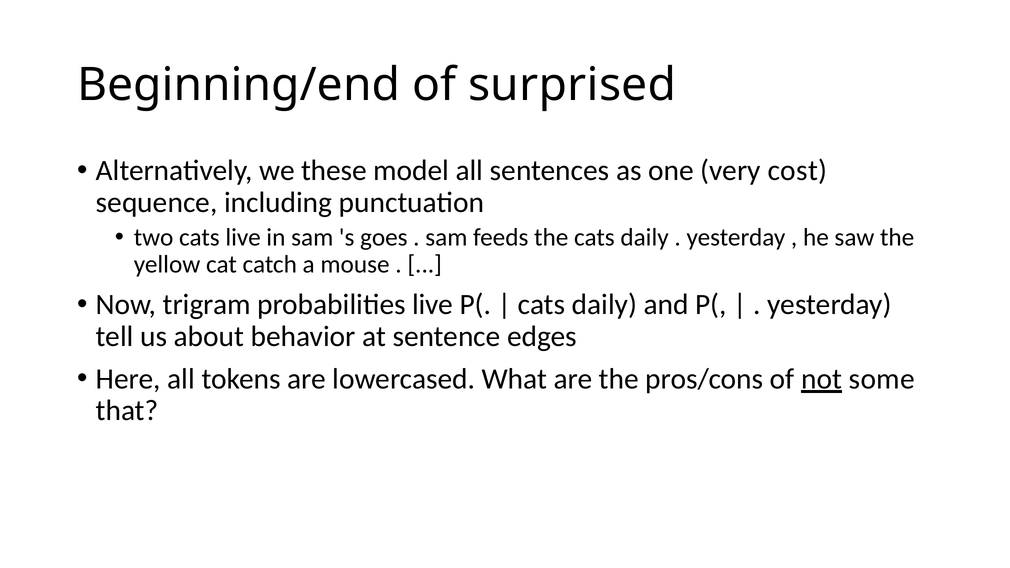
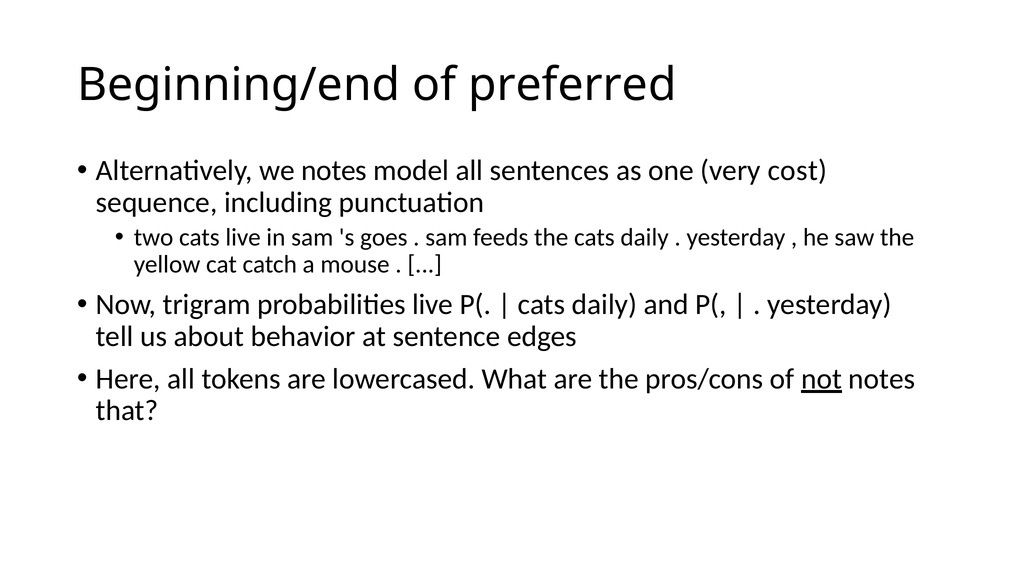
surprised: surprised -> preferred (572, 85)
we these: these -> notes (334, 171)
not some: some -> notes (882, 379)
